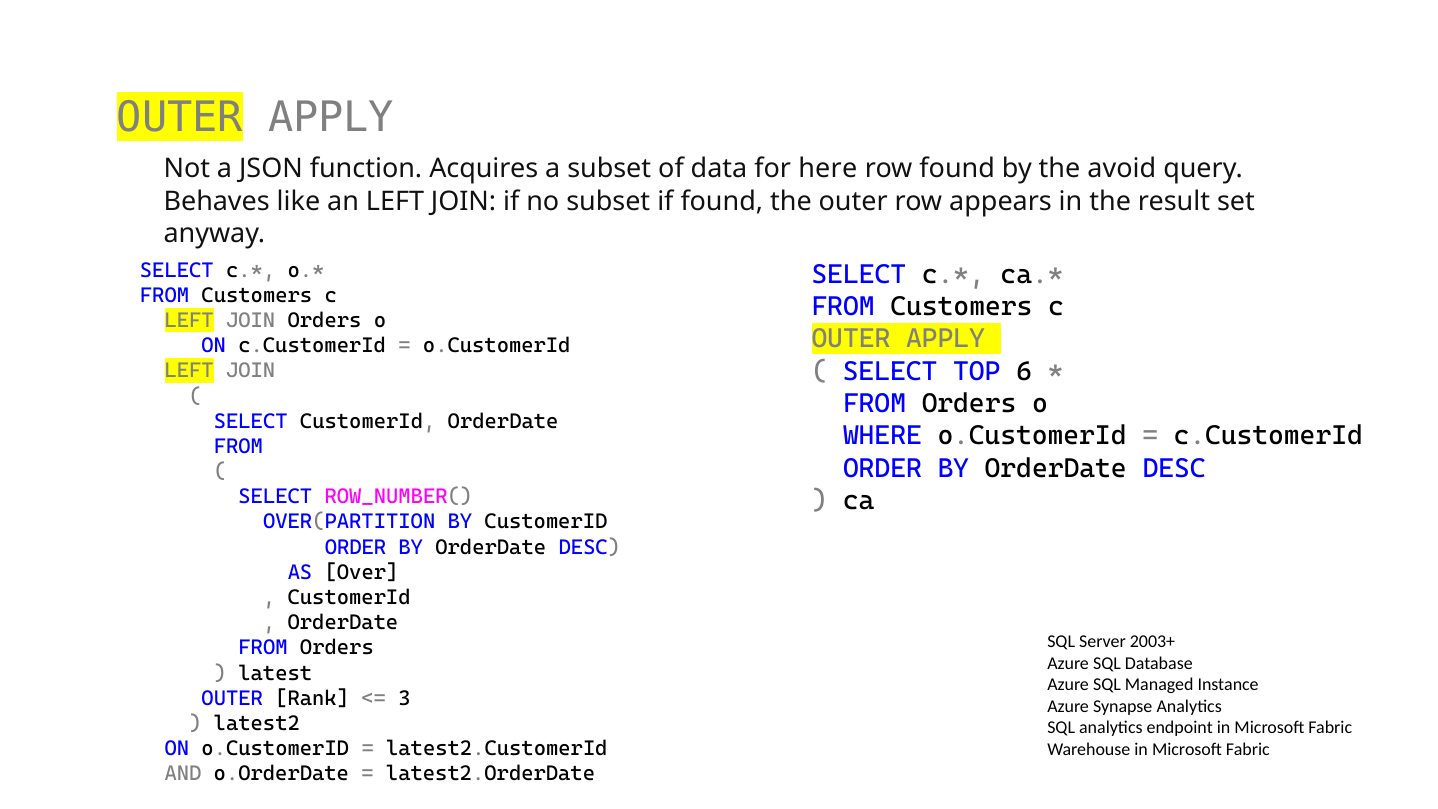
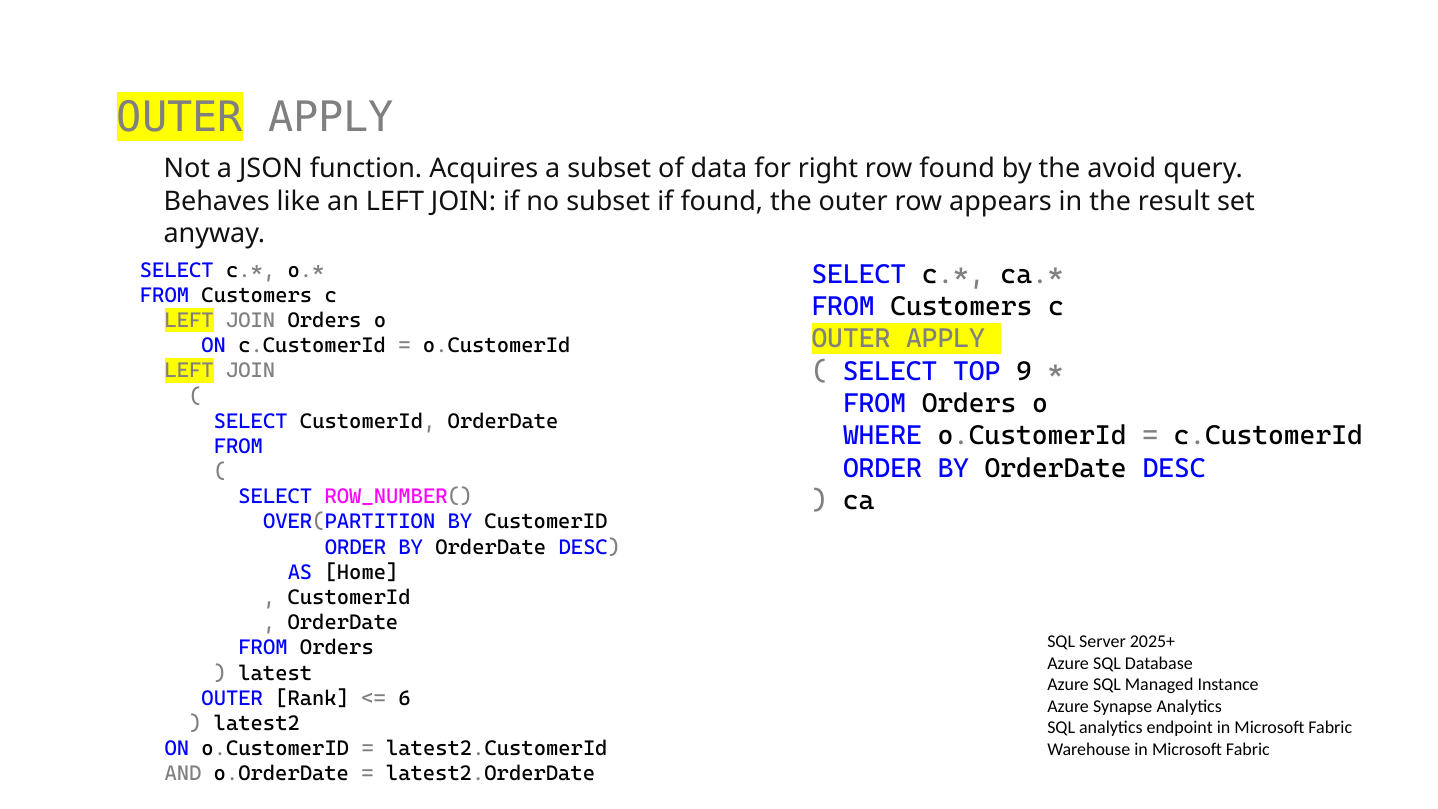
here: here -> right (828, 169)
6: 6 -> 9 (1024, 371)
Over: Over -> Home (362, 572)
2003+: 2003+ -> 2025+ (1152, 642)
3: 3 -> 6 (404, 698)
